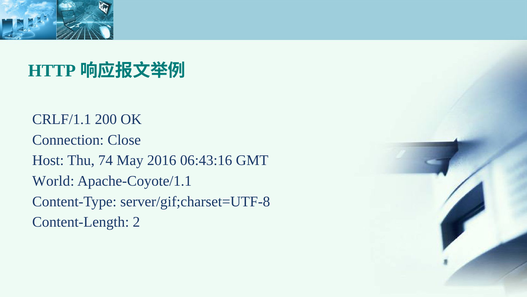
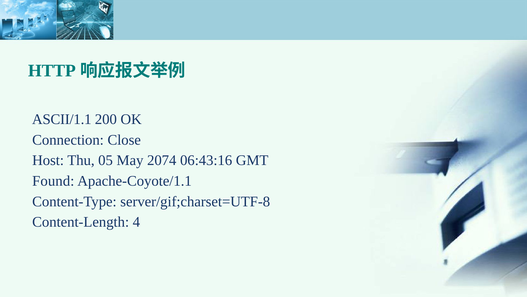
CRLF/1.1: CRLF/1.1 -> ASCII/1.1 (62, 119)
74: 74 -> 05 (106, 160)
2016: 2016 -> 2074 (162, 160)
World: World -> Found (53, 181)
2: 2 -> 4 (136, 222)
